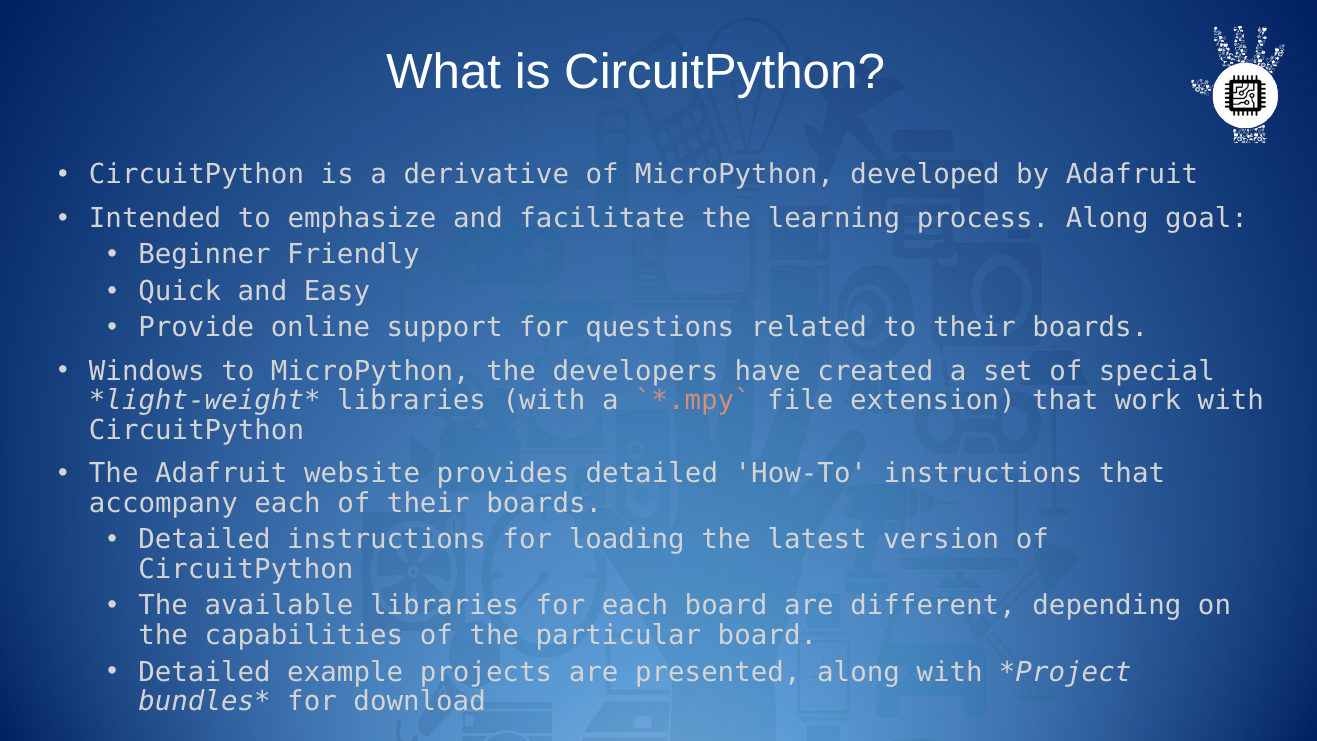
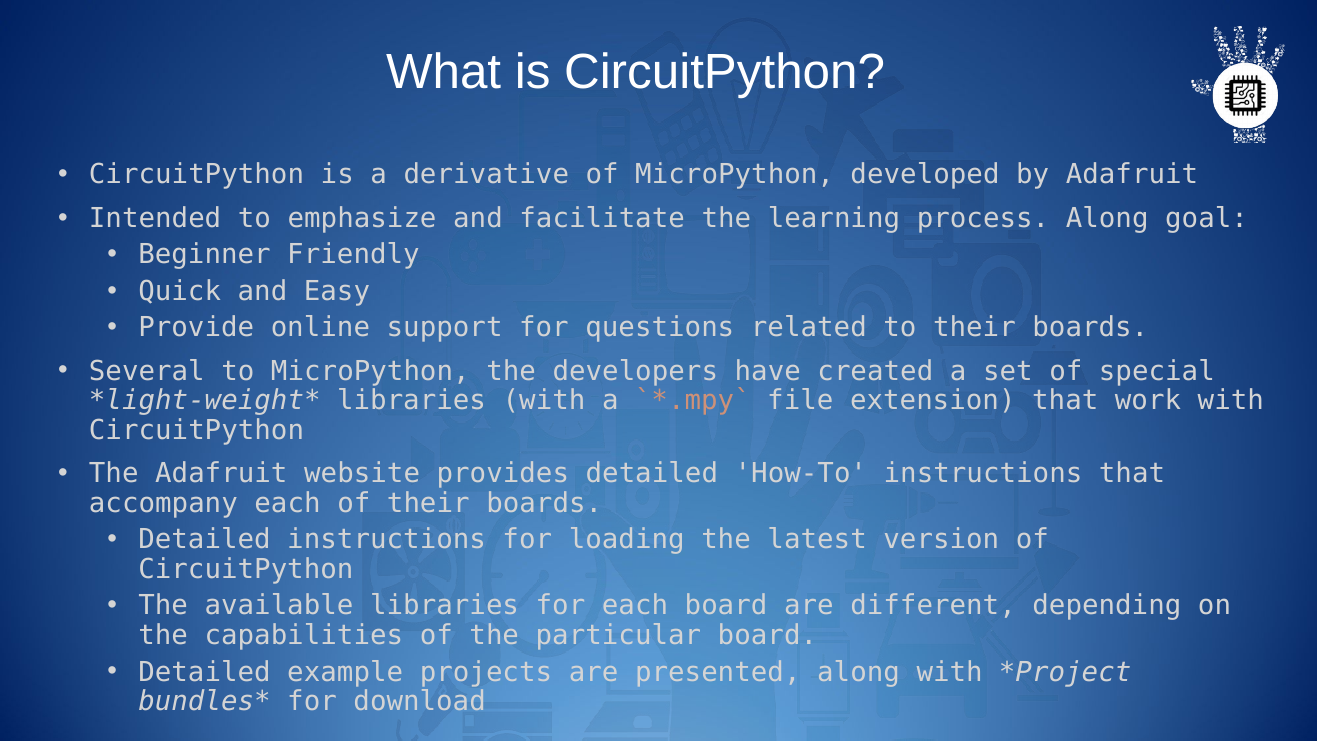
Windows: Windows -> Several (147, 371)
